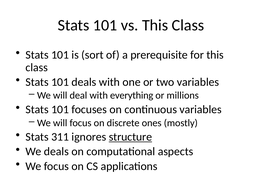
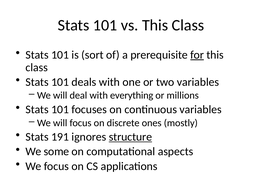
for underline: none -> present (197, 55)
311: 311 -> 191 (60, 137)
We deals: deals -> some (56, 152)
